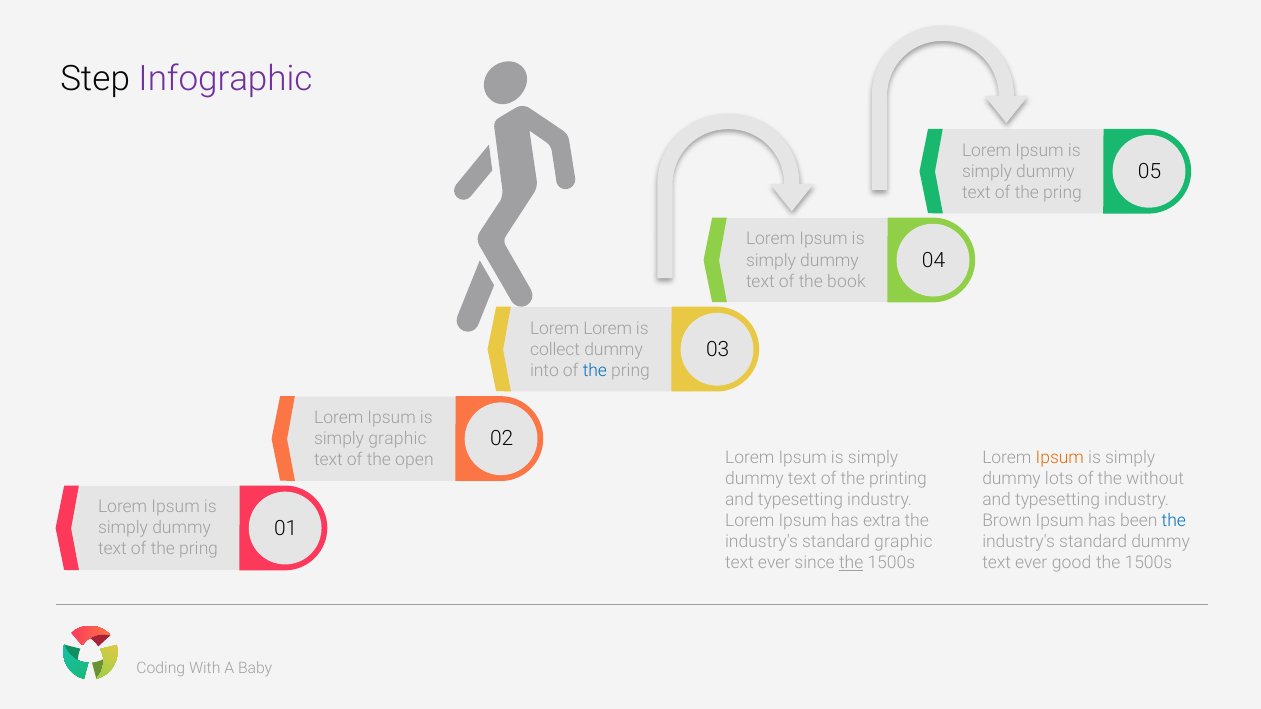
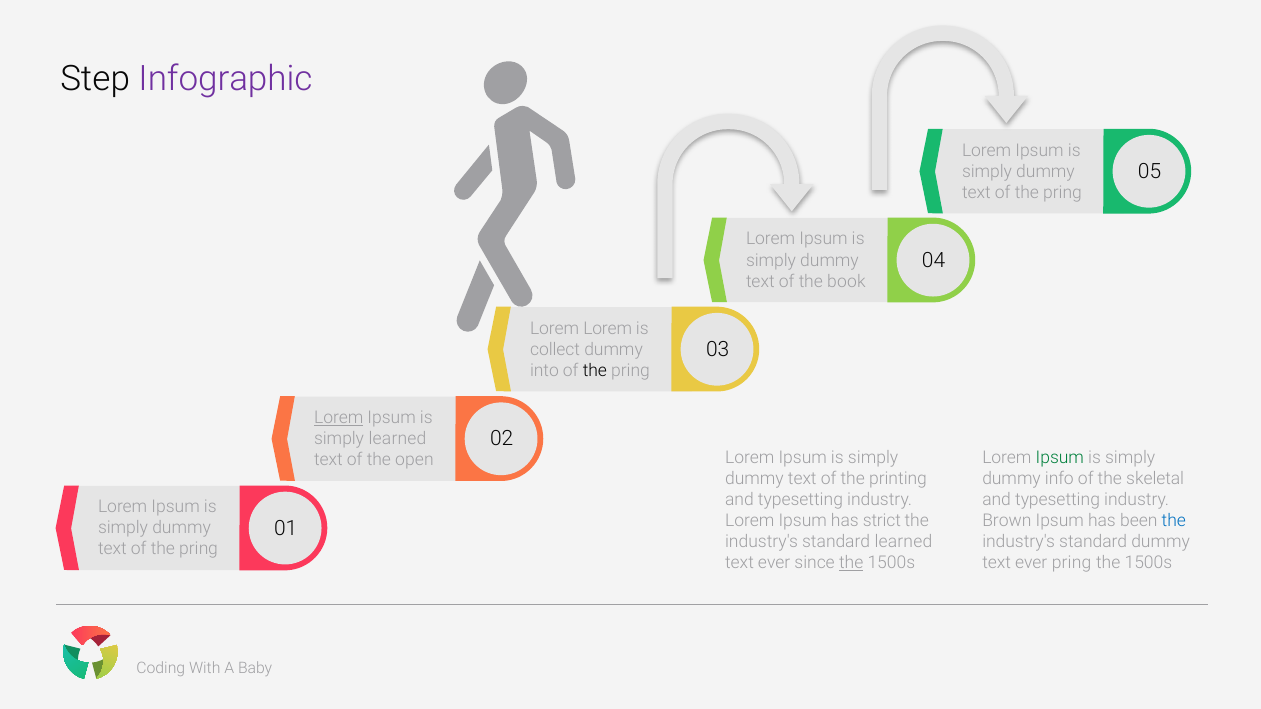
the colour: blue -> black (595, 371)
Lorem underline: none -> present (339, 418)
simply graphic: graphic -> learned (398, 439)
Ipsum colour: orange -> green (1060, 458)
lots: lots -> info (1059, 479)
without: without -> skeletal (1155, 479)
extra: extra -> strict (882, 521)
standard graphic: graphic -> learned (903, 542)
ever good: good -> pring (1072, 563)
